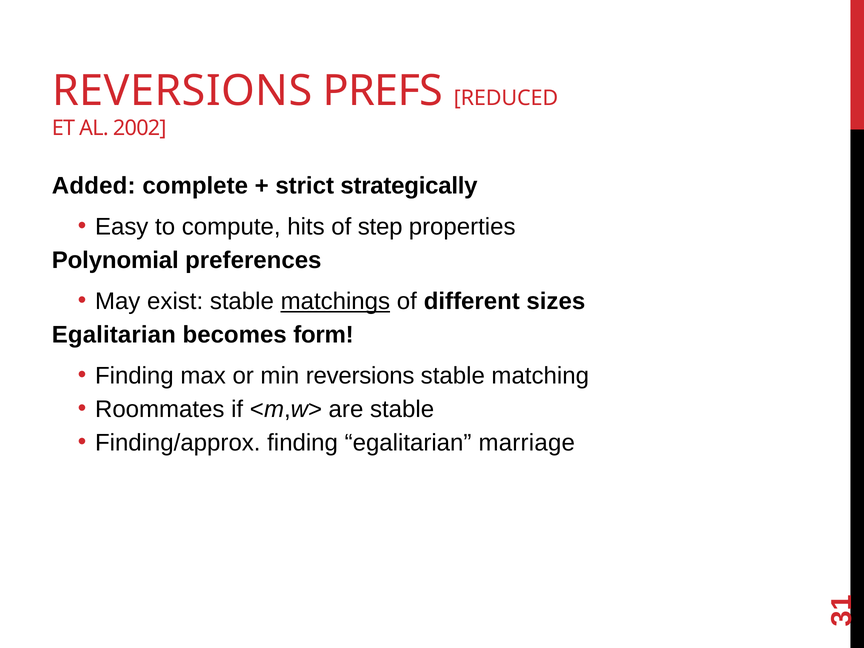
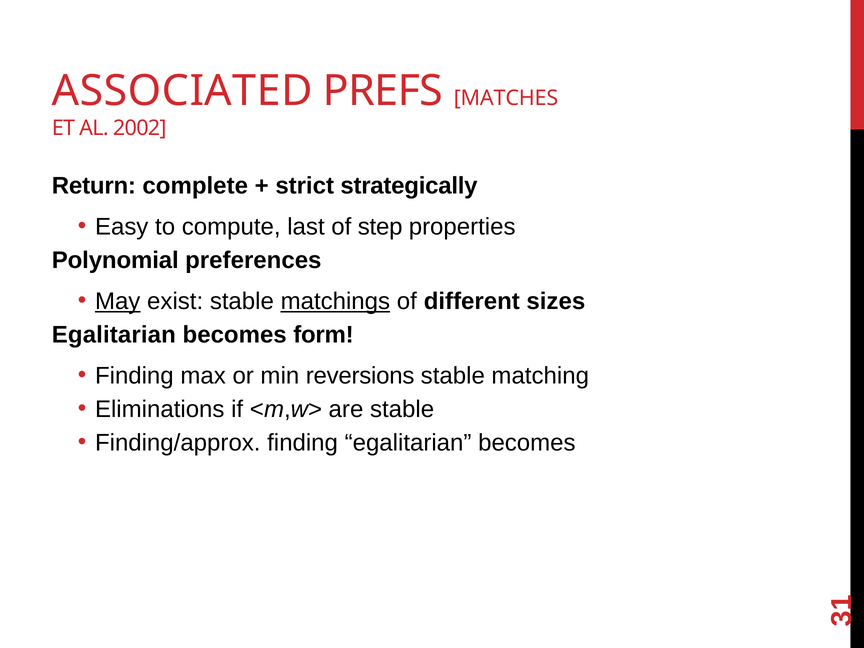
REVERSIONS: REVERSIONS -> ASSOCIATED (182, 91)
REDUCED: REDUCED -> MATCHES (506, 98)
Added: Added -> Return (94, 186)
hits: hits -> last (306, 227)
May underline: none -> present (118, 301)
Roommates: Roommates -> Eliminations (160, 409)
finding egalitarian marriage: marriage -> becomes (527, 443)
